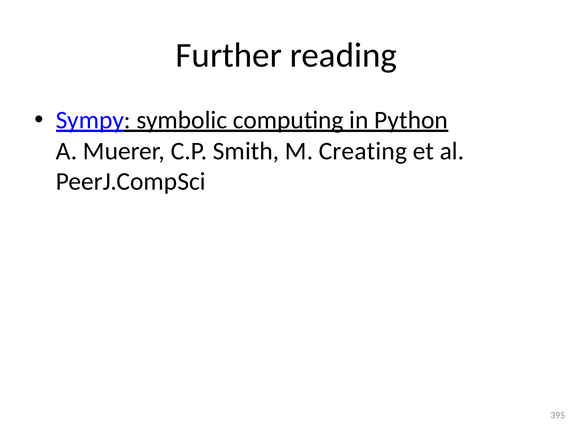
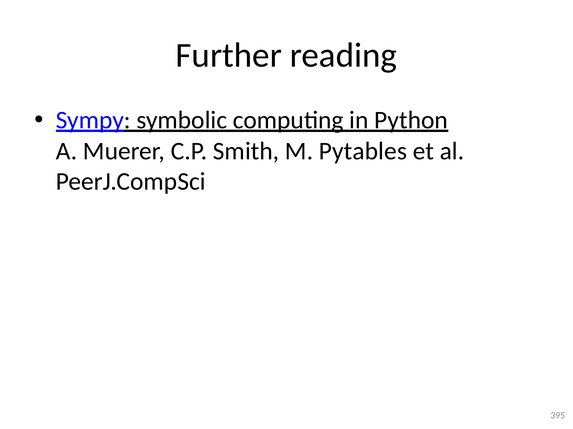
Creating: Creating -> Pytables (363, 151)
